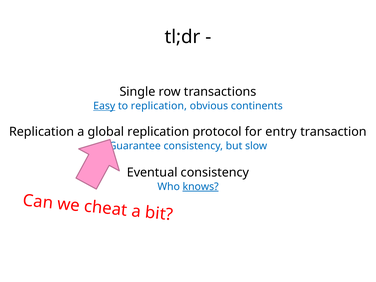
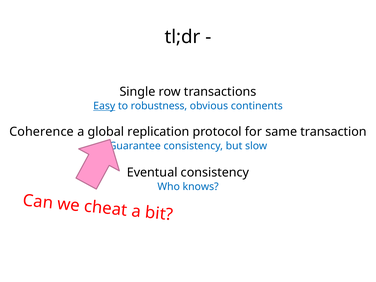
to replication: replication -> robustness (159, 106)
Replication: Replication -> Coherence (42, 132)
entry: entry -> same (281, 132)
knows underline: present -> none (201, 187)
